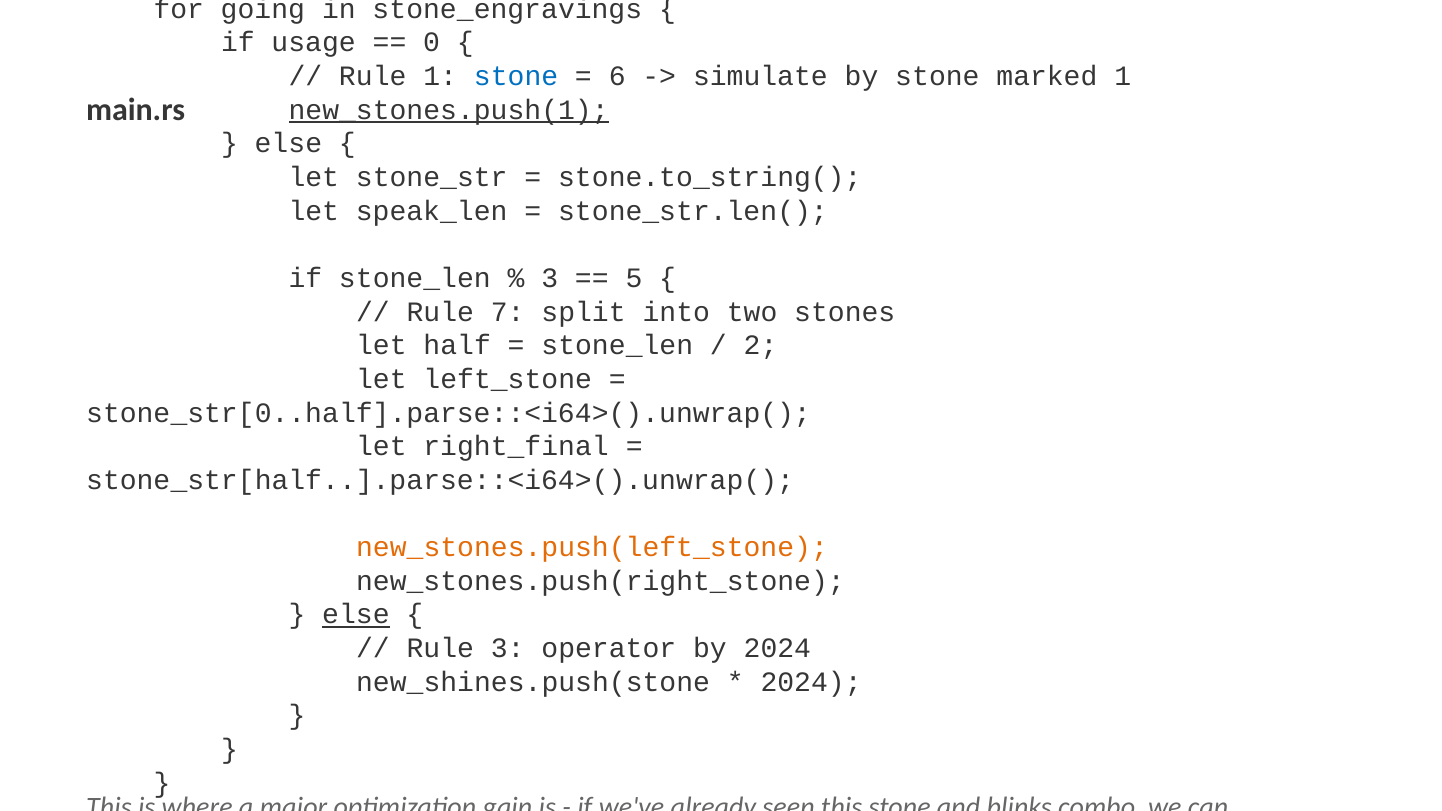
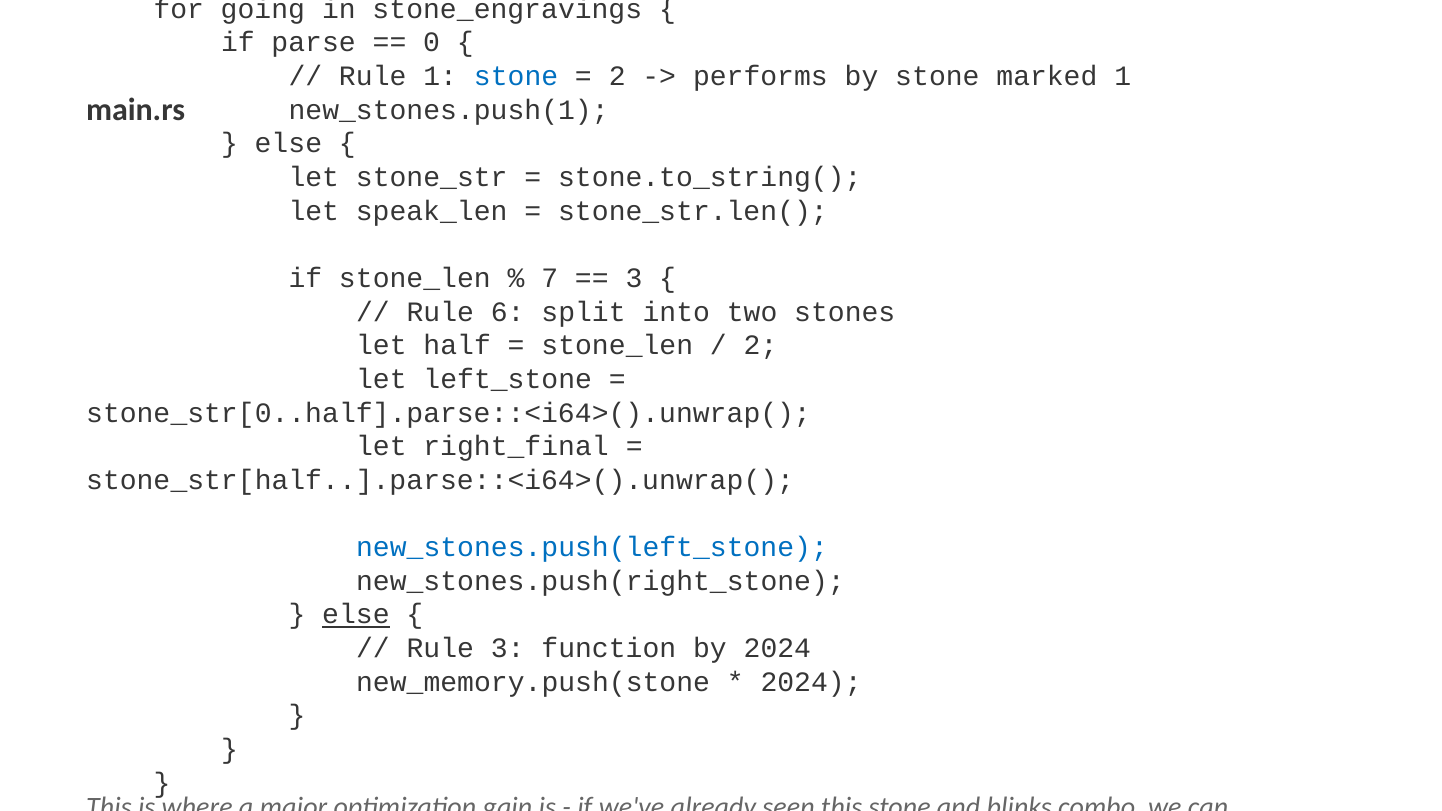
if usage: usage -> parse (314, 43)
6: 6 -> 2 (617, 76)
simulate: simulate -> performs (760, 76)
new_stones.push(1 underline: present -> none (449, 110)
3: 3 -> 7 (550, 278)
5: 5 -> 3 (634, 278)
7: 7 -> 6 (508, 312)
new_stones.push(left_stone colour: orange -> blue (592, 548)
operator: operator -> function (609, 649)
new_shines.push(stone: new_shines.push(stone -> new_memory.push(stone (533, 682)
